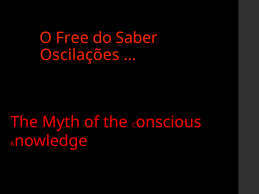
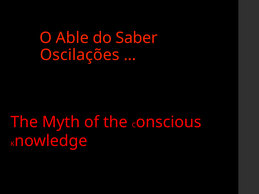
Free: Free -> Able (72, 38)
